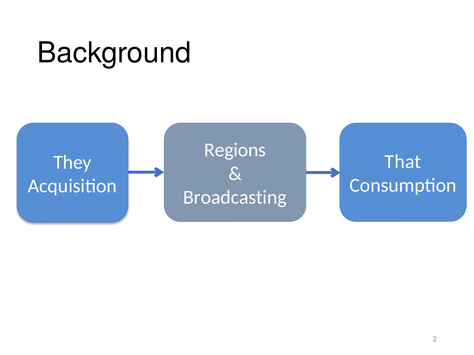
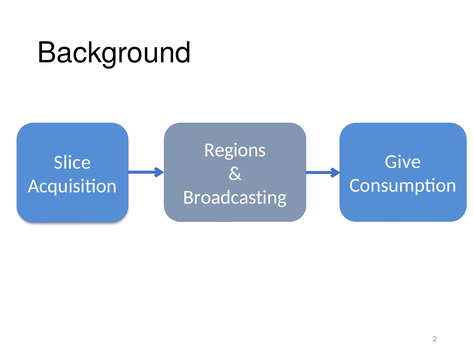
That: That -> Give (403, 162)
They: They -> Slice (72, 162)
